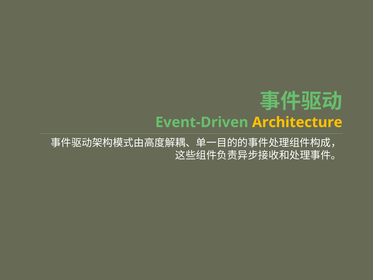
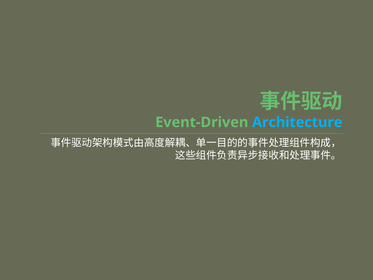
Architecture colour: yellow -> light blue (297, 122)
